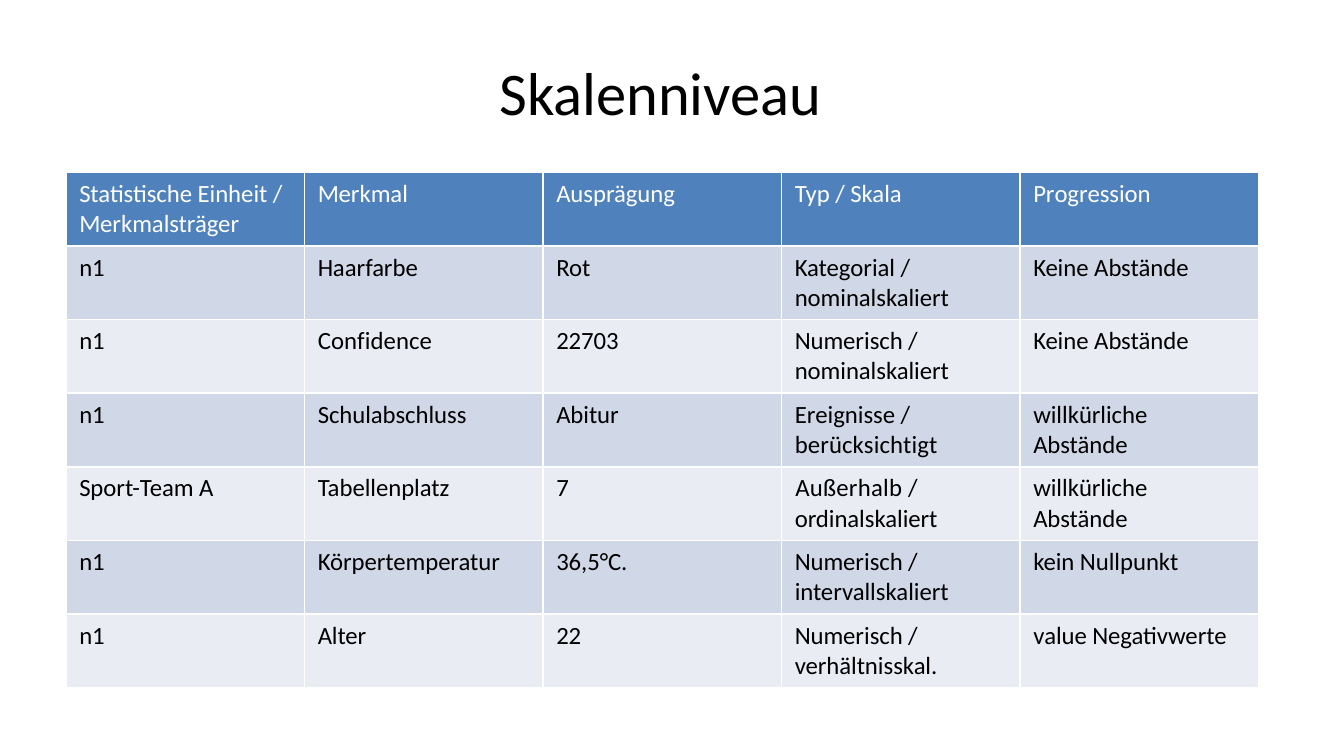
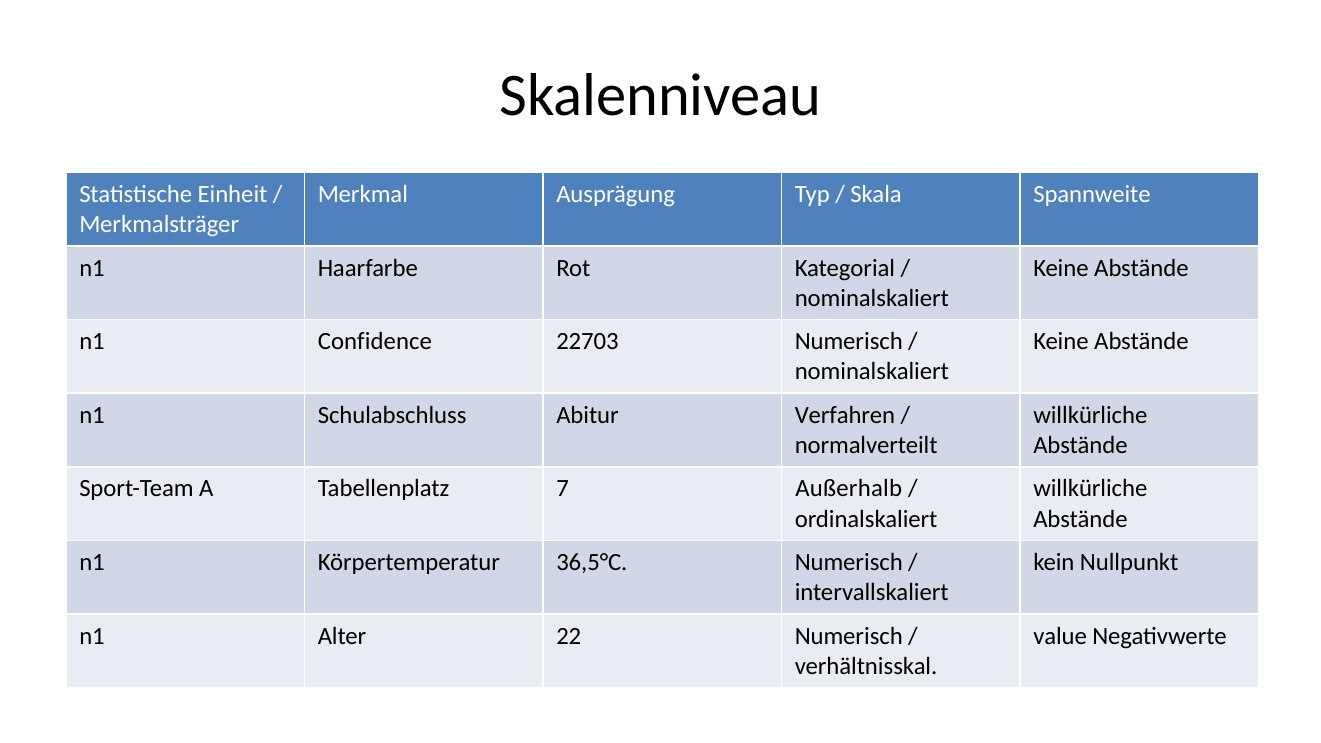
Progression: Progression -> Spannweite (1092, 194)
Ereignisse: Ereignisse -> Verfahren (845, 415)
berücksichtigt: berücksichtigt -> normalverteilt (866, 445)
